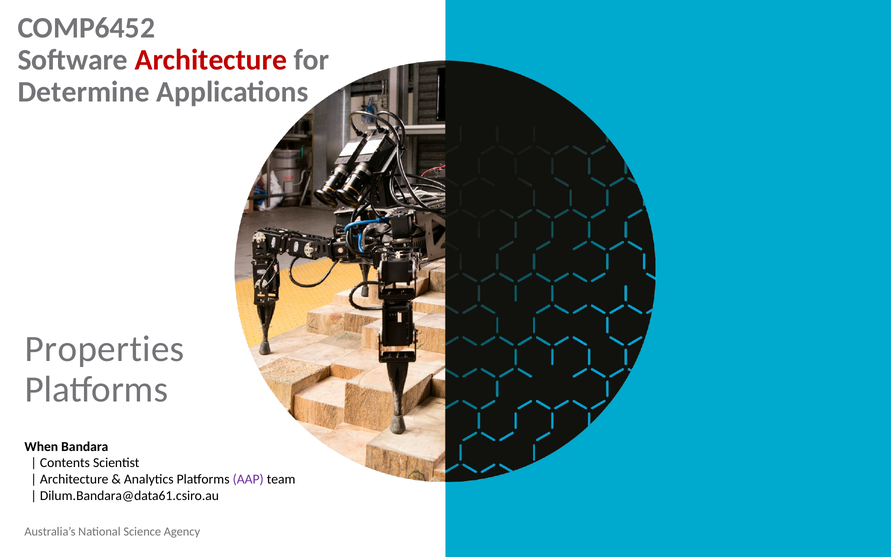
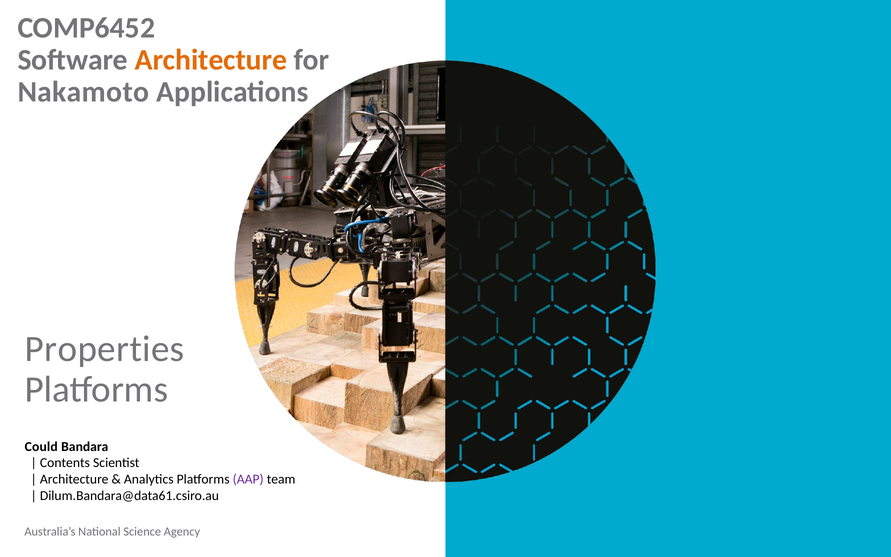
Architecture colour: red -> orange (211, 60)
Determine: Determine -> Nakamoto (83, 92)
When: When -> Could (41, 447)
